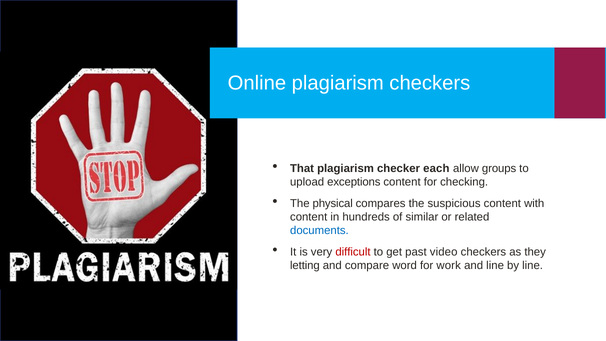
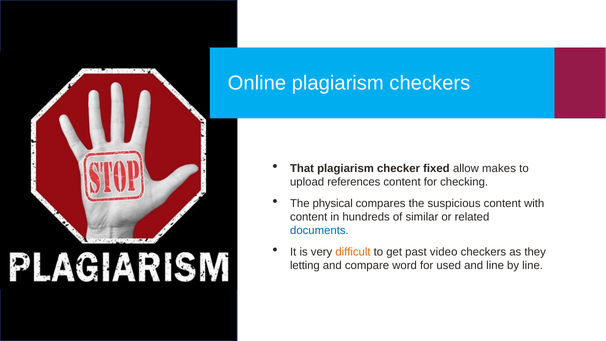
each: each -> fixed (436, 168)
groups: groups -> makes (499, 168)
exceptions: exceptions -> references (354, 182)
difficult colour: red -> orange (353, 252)
work: work -> used (449, 265)
